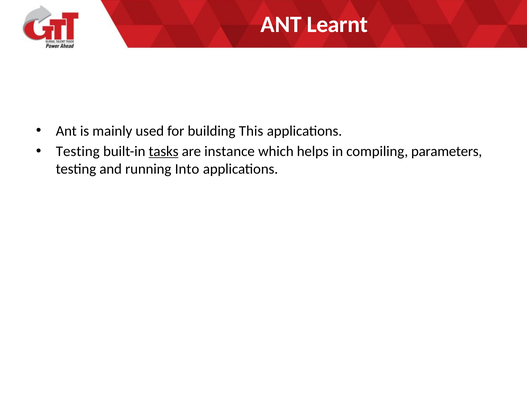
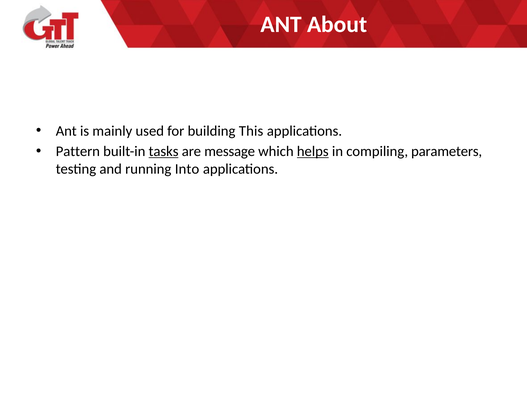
Learnt: Learnt -> About (337, 24)
Testing: Testing -> Pattern (78, 152)
instance: instance -> message (230, 152)
helps underline: none -> present (313, 152)
